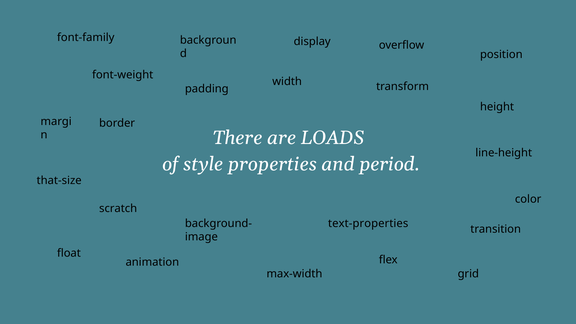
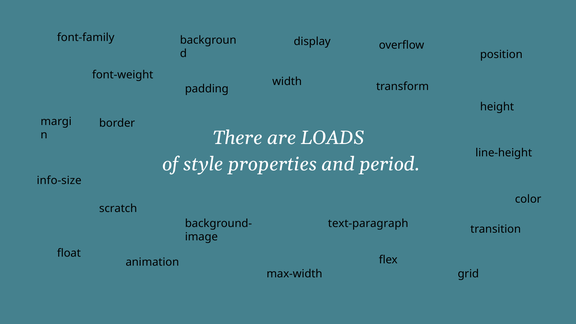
that-size: that-size -> info-size (59, 181)
text-properties: text-properties -> text-paragraph (368, 223)
